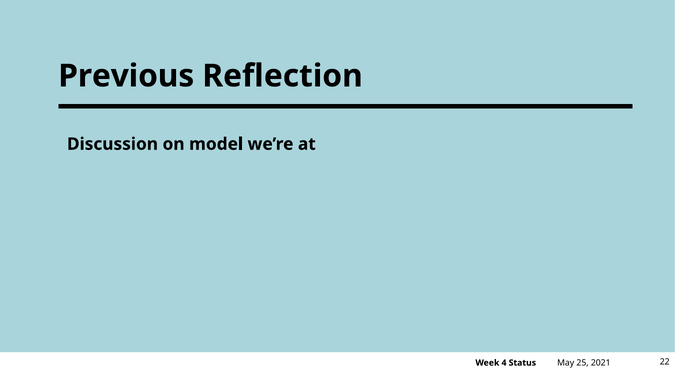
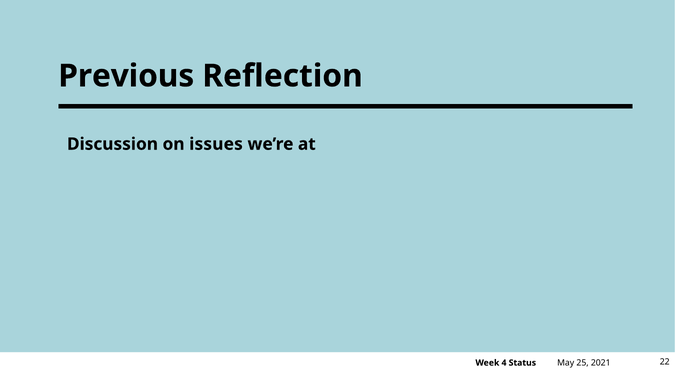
model: model -> issues (216, 144)
